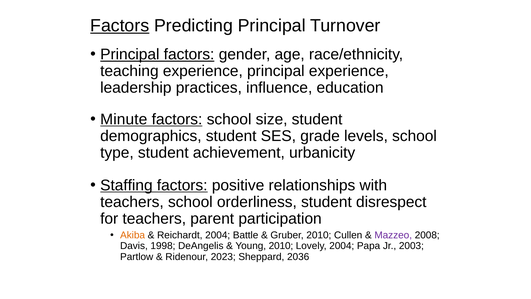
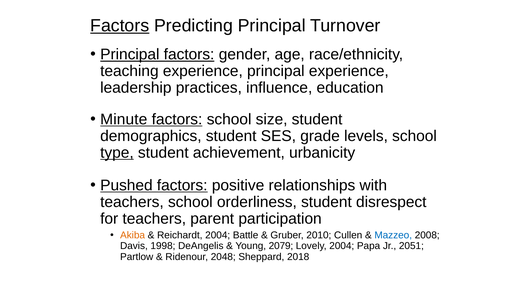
type underline: none -> present (117, 153)
Staffing: Staffing -> Pushed (126, 185)
Mazzeo colour: purple -> blue (393, 235)
Young 2010: 2010 -> 2079 (281, 246)
2003: 2003 -> 2051 (411, 246)
2023: 2023 -> 2048 (223, 257)
2036: 2036 -> 2018 (298, 257)
